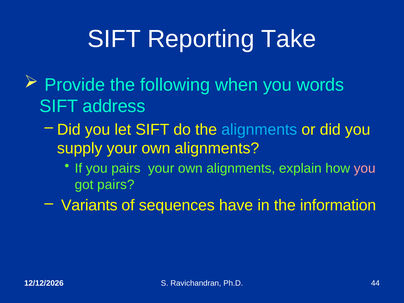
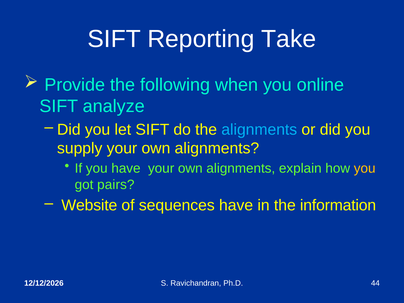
words: words -> online (321, 85)
address: address -> analyze (114, 106)
you pairs: pairs -> have (126, 168)
you colour: pink -> yellow (365, 168)
Variants: Variants -> Website (89, 205)
